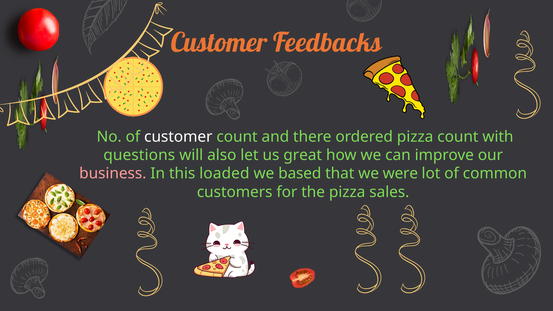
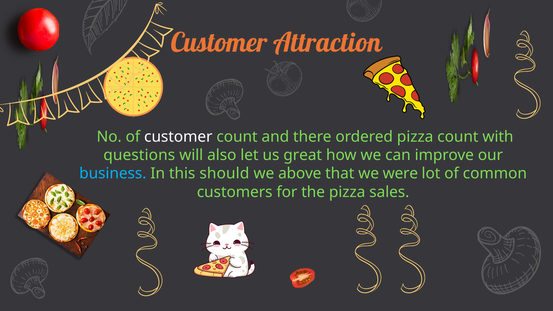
Feedbacks: Feedbacks -> Attraction (327, 43)
business colour: pink -> light blue (113, 174)
loaded: loaded -> should (224, 174)
based: based -> above (300, 174)
